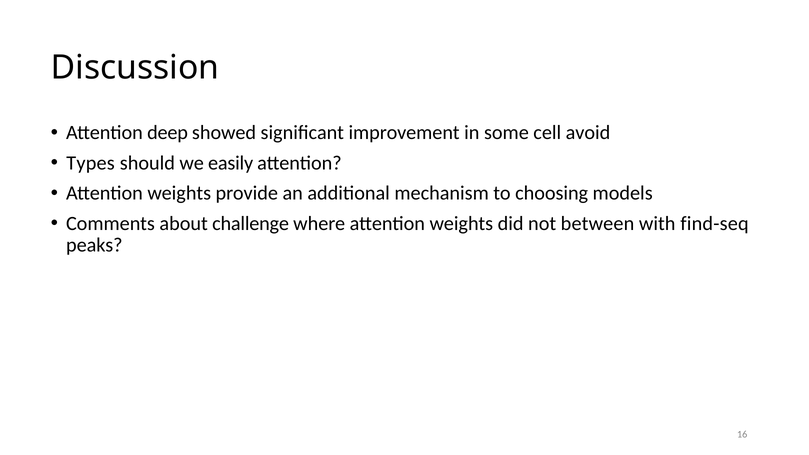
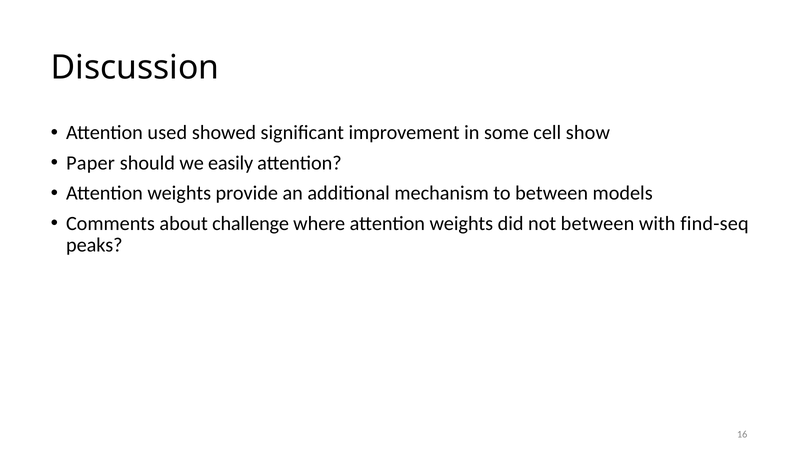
deep: deep -> used (167, 133)
avoid: avoid -> show (588, 133)
Types: Types -> Paper (91, 163)
to choosing: choosing -> between (552, 193)
